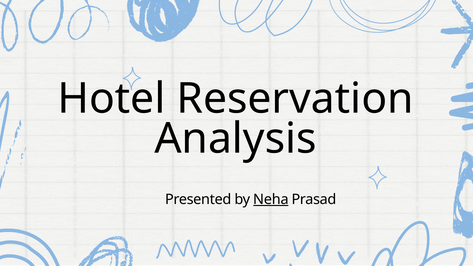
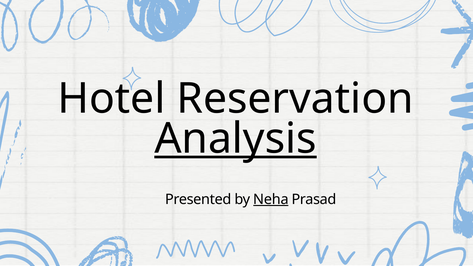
Analysis underline: none -> present (235, 139)
